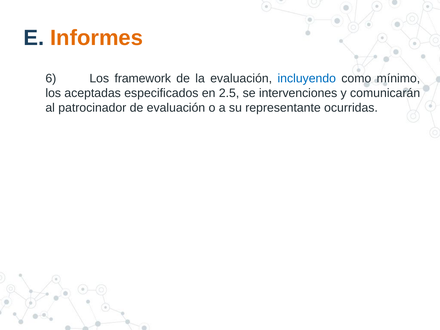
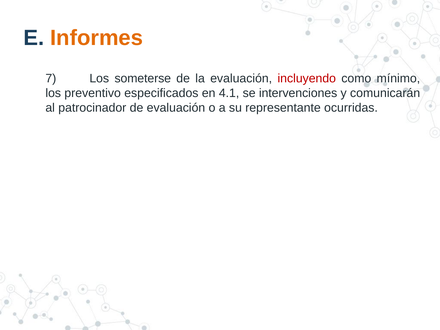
6: 6 -> 7 (51, 79)
framework: framework -> someterse (143, 79)
incluyendo colour: blue -> red (307, 79)
aceptadas: aceptadas -> preventivo (93, 93)
2.5: 2.5 -> 4.1 (229, 93)
